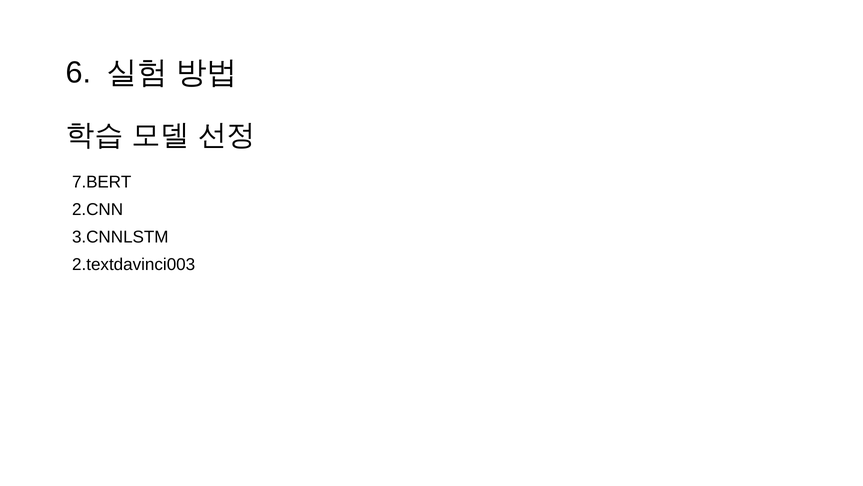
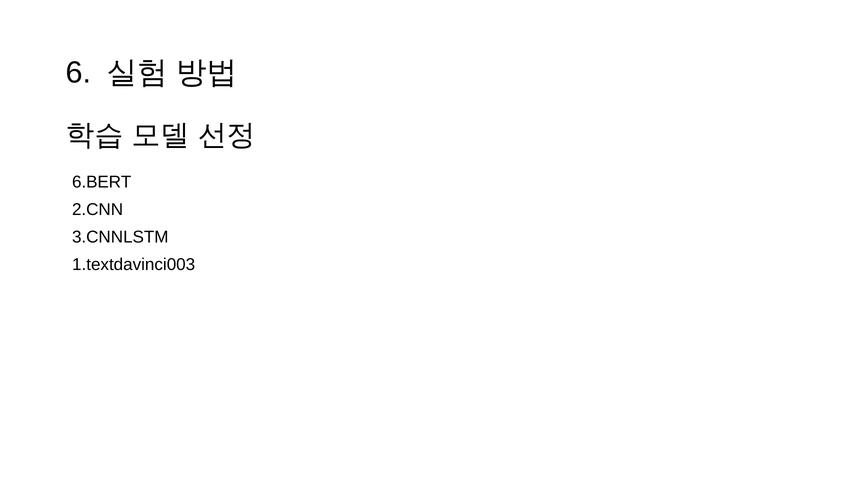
7.BERT: 7.BERT -> 6.BERT (102, 182)
2.textdavinci003: 2.textdavinci003 -> 1.textdavinci003 (134, 264)
